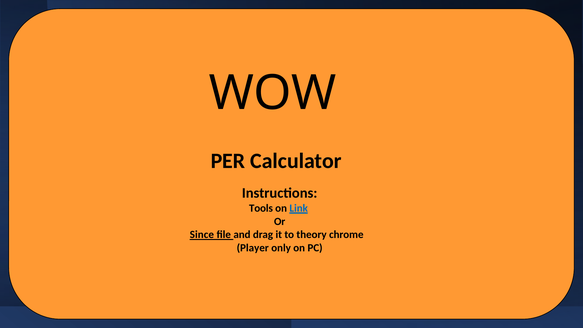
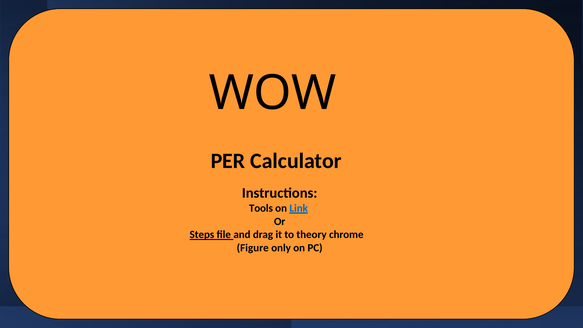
Since: Since -> Steps (202, 235)
Player: Player -> Figure (253, 248)
